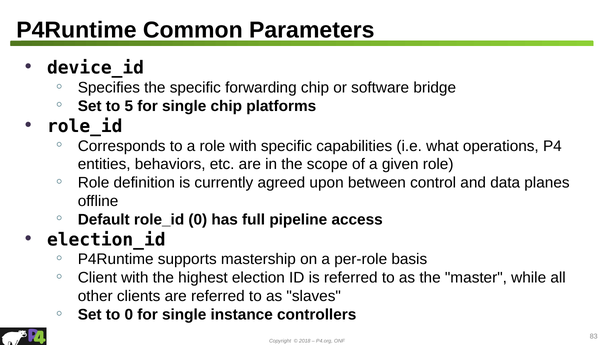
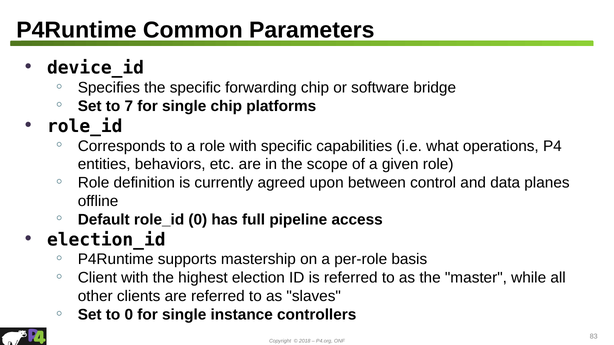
5: 5 -> 7 (129, 106)
